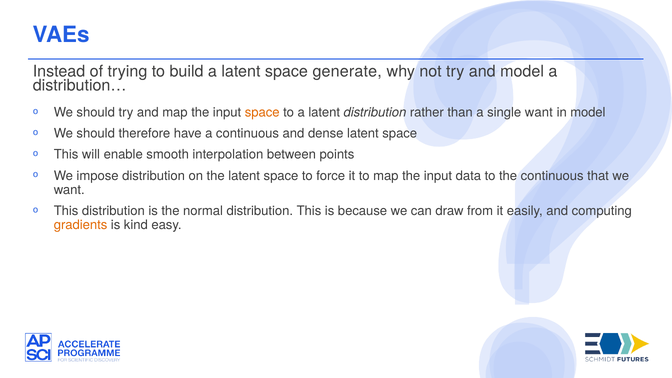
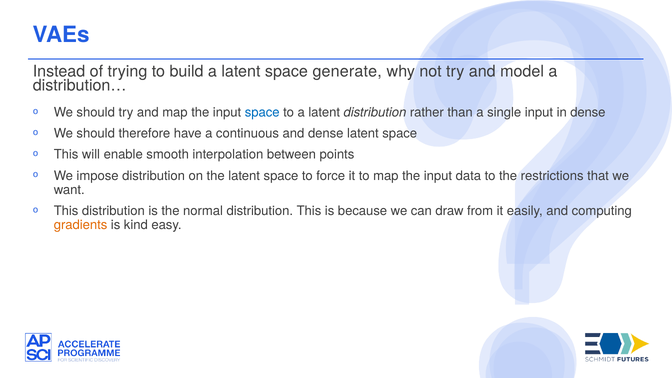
space colour: orange -> blue (262, 112)
single want: want -> input (539, 112)
in model: model -> dense (588, 112)
the continuous: continuous -> restrictions (552, 176)
